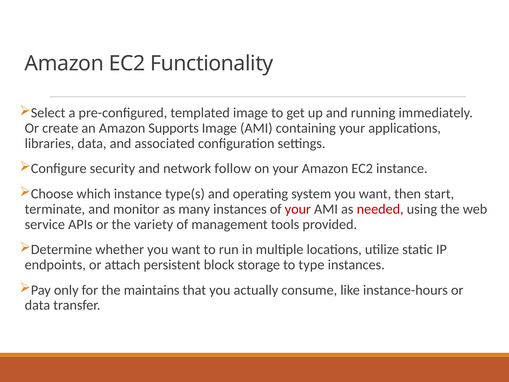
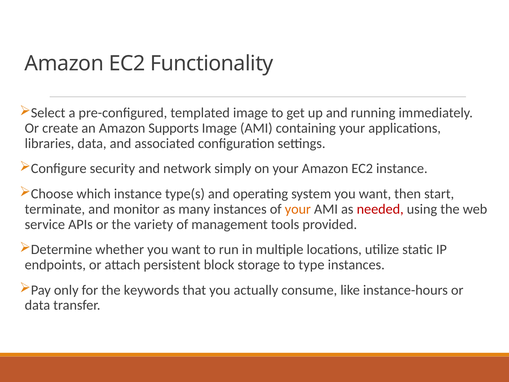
follow: follow -> simply (233, 169)
your colour: red -> orange (298, 209)
maintains: maintains -> keywords (152, 290)
